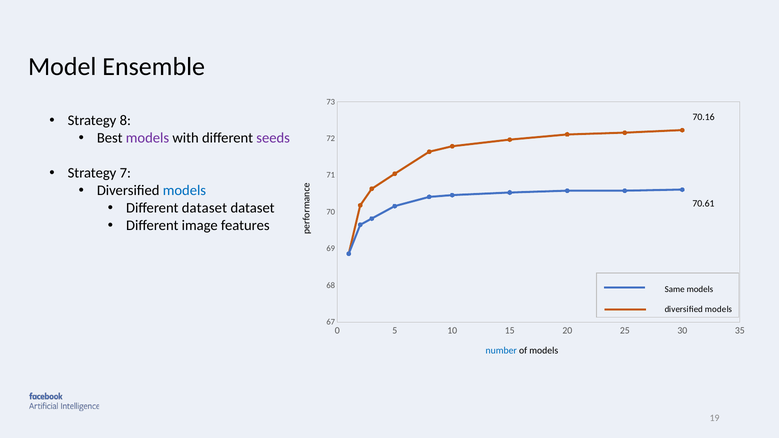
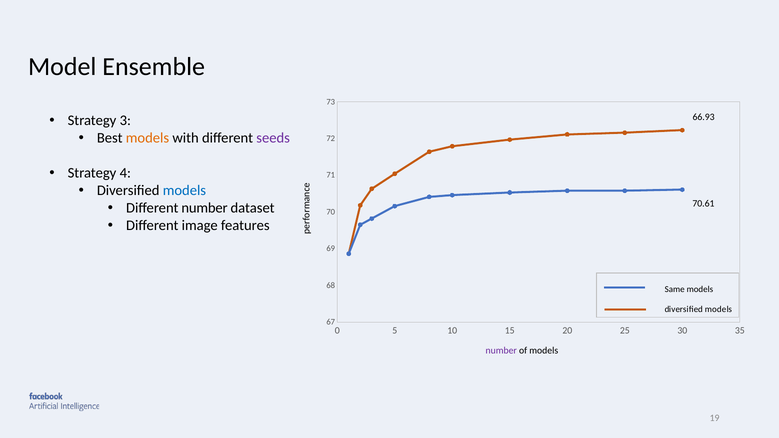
8: 8 -> 3 (125, 121)
70.16: 70.16 -> 66.93 (704, 117)
models colour: purple -> orange (147, 138)
7: 7 -> 4 (125, 173)
Different dataset: dataset -> number (205, 208)
number colour: blue -> purple (501, 351)
